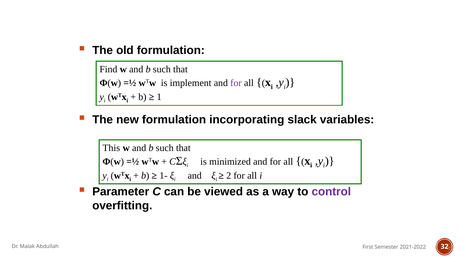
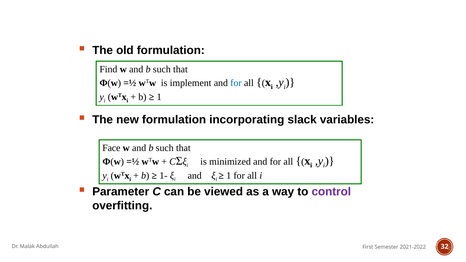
for colour: purple -> blue (236, 83)
This: This -> Face (111, 148)
2: 2 -> 1 (229, 176)
